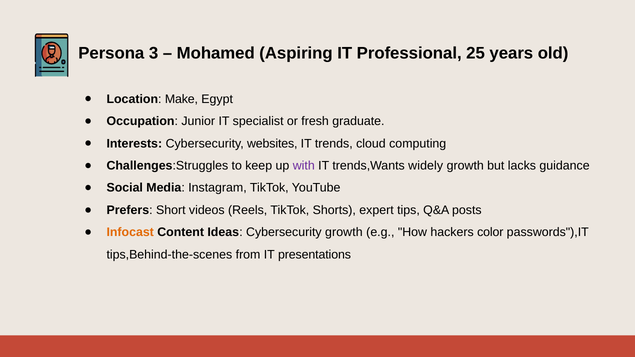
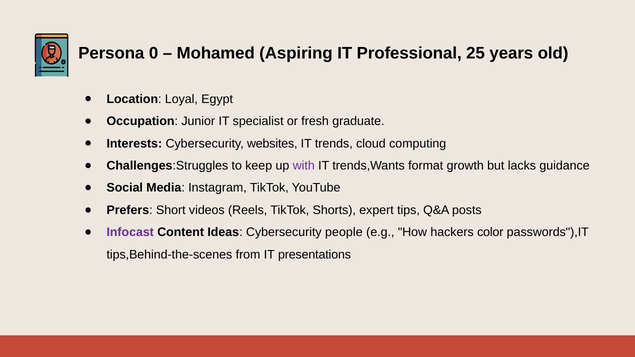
3: 3 -> 0 (154, 53)
Make: Make -> Loyal (181, 99)
widely: widely -> format (426, 166)
Infocast colour: orange -> purple (130, 232)
Cybersecurity growth: growth -> people (344, 232)
